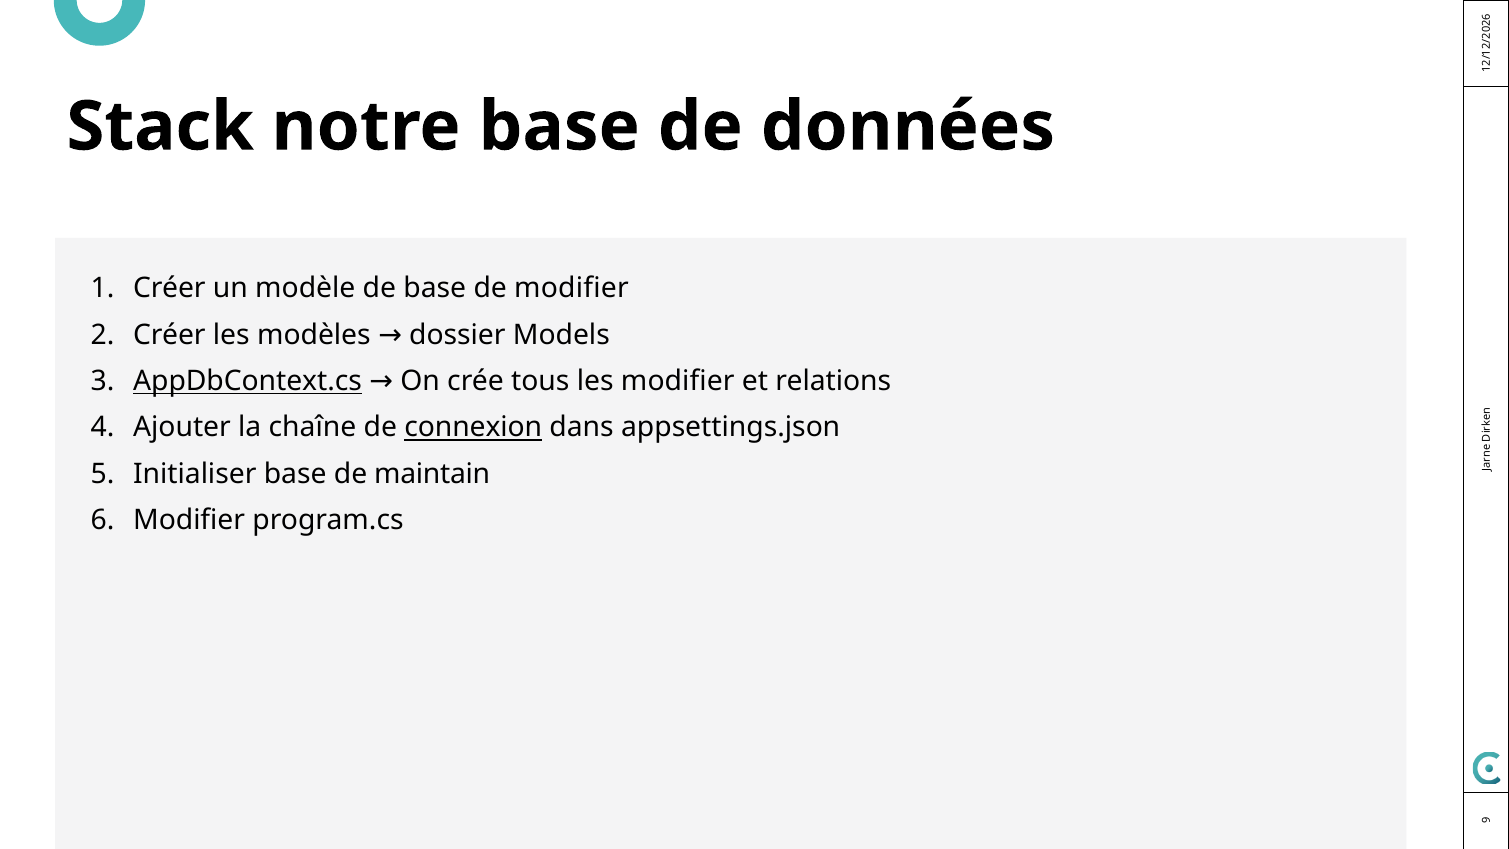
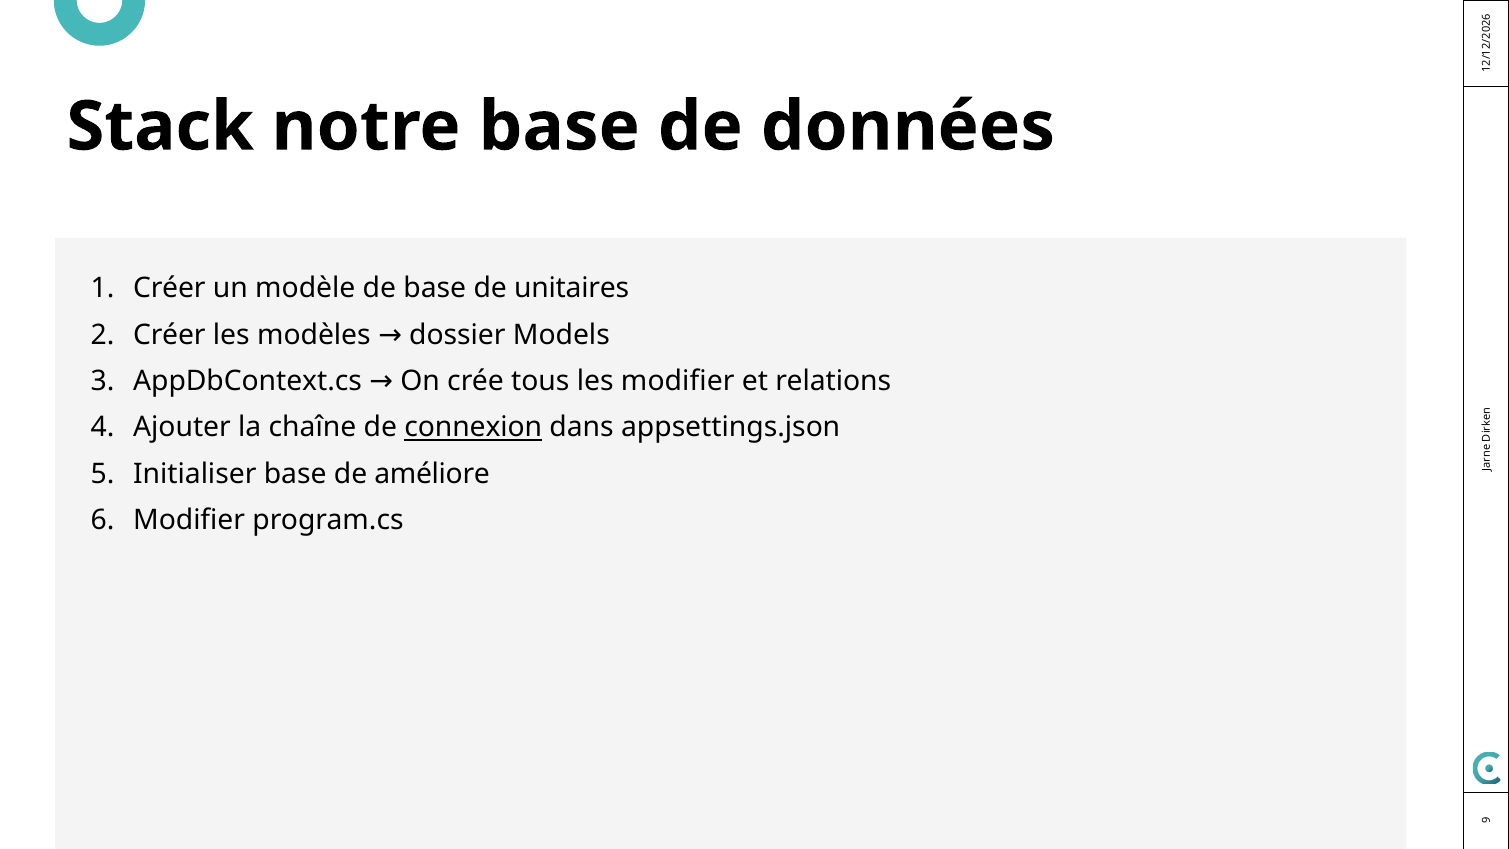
de modifier: modifier -> unitaires (572, 289)
AppDbContext.cs underline: present -> none (247, 381)
maintain: maintain -> améliore (432, 474)
